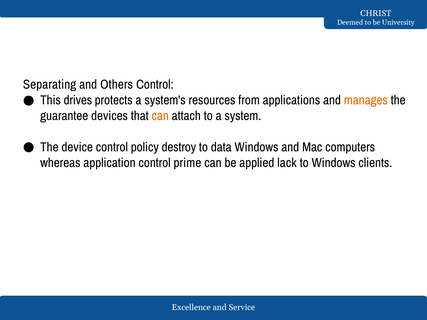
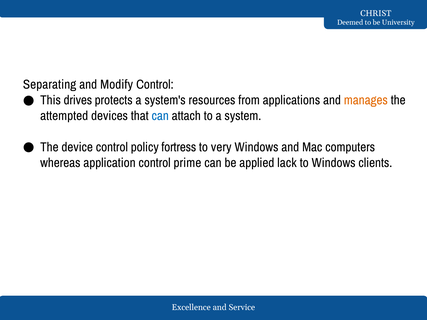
Others: Others -> Modify (117, 85)
guarantee: guarantee -> attempted (64, 116)
can colour: orange -> blue (160, 116)
destroy: destroy -> fortress (179, 147)
data: data -> very (221, 147)
